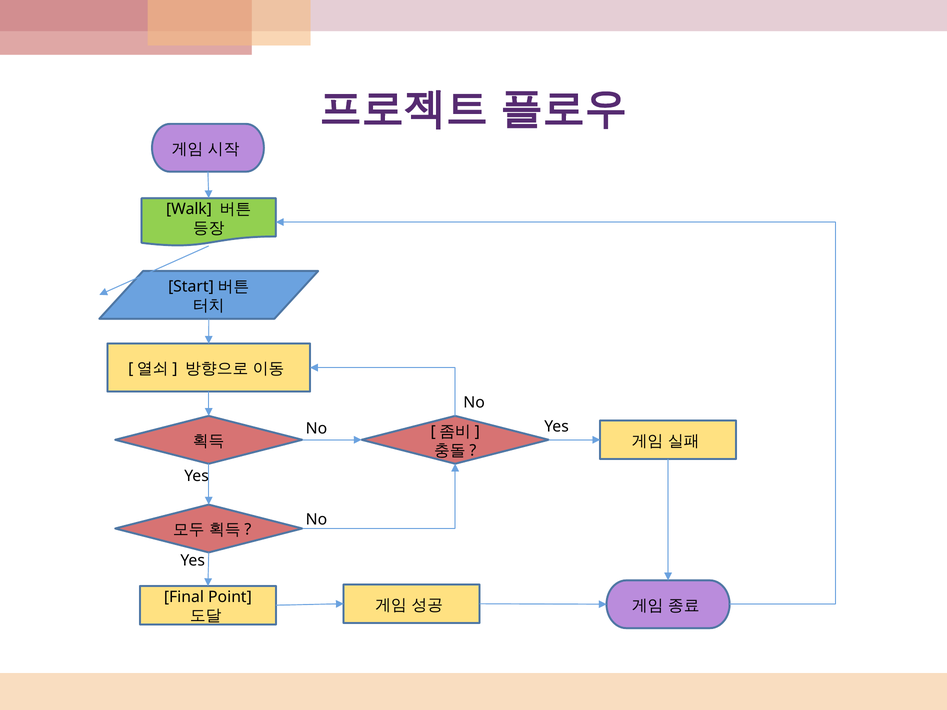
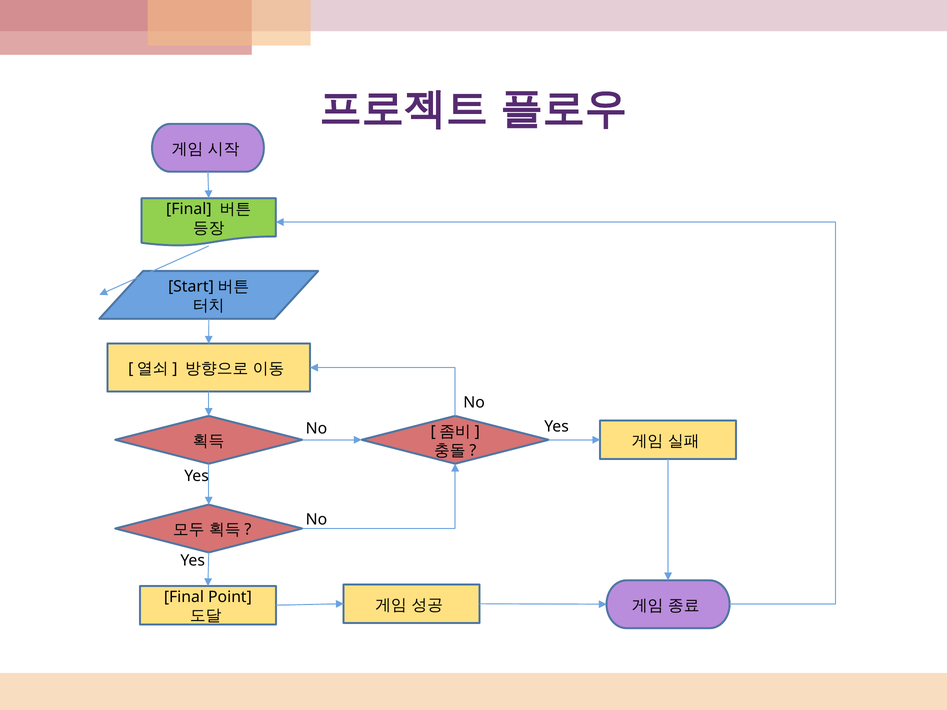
Walk: Walk -> Final (189, 209)
